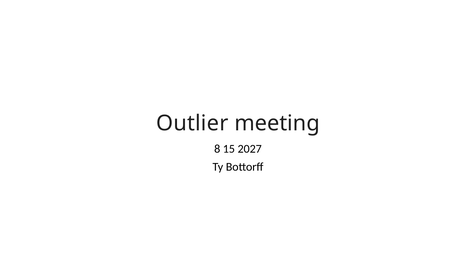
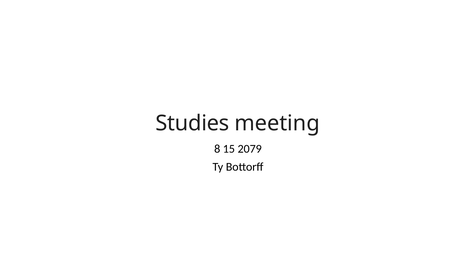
Outlier: Outlier -> Studies (192, 123)
2027: 2027 -> 2079 (250, 149)
